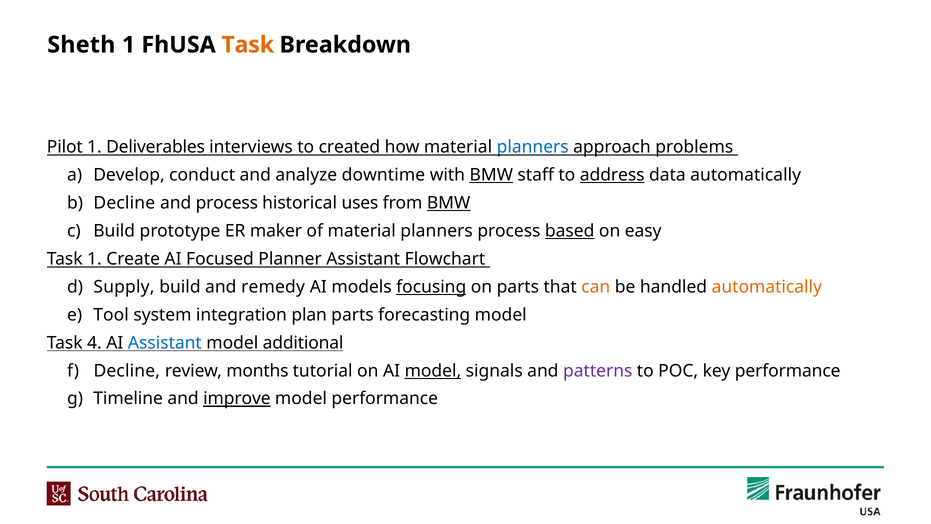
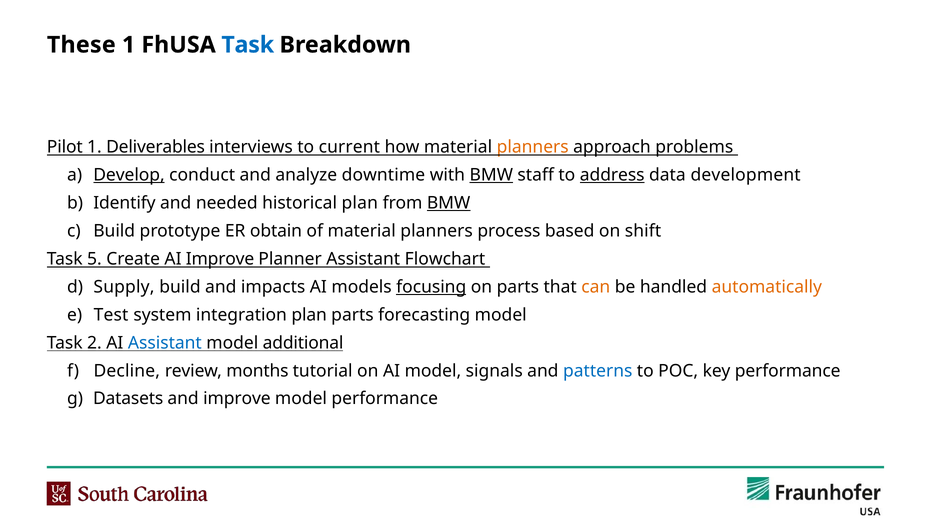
Sheth: Sheth -> These (81, 45)
Task colour: orange -> blue (248, 45)
created: created -> current (349, 147)
planners colour: blue -> orange (533, 147)
Develop underline: none -> present (129, 175)
data automatically: automatically -> development (746, 175)
Decline: Decline -> Identify (124, 203)
and process: process -> needed (227, 203)
historical uses: uses -> plan (360, 203)
maker: maker -> obtain (276, 231)
based underline: present -> none (570, 231)
easy: easy -> shift (643, 231)
Task 1: 1 -> 5 (94, 259)
AI Focused: Focused -> Improve (220, 259)
remedy: remedy -> impacts (273, 287)
Tool: Tool -> Test (111, 315)
4: 4 -> 2 (94, 343)
model underline: present -> none (433, 371)
patterns colour: purple -> blue (598, 371)
Timeline: Timeline -> Datasets (128, 398)
improve underline: present -> none (237, 398)
